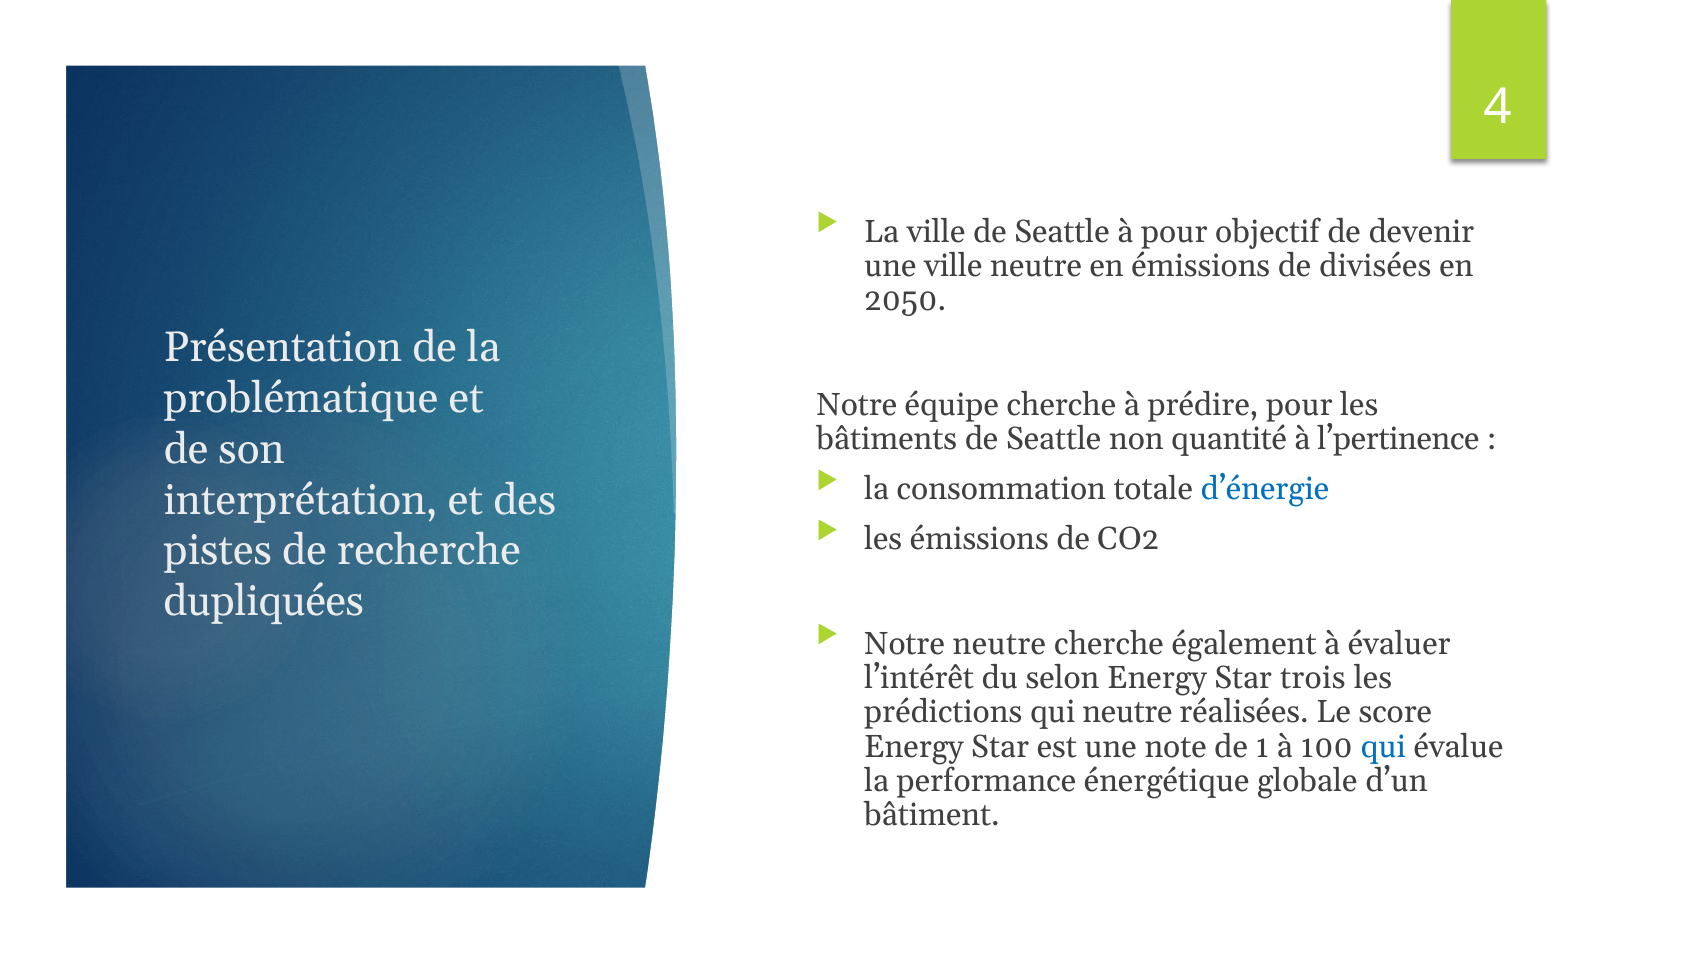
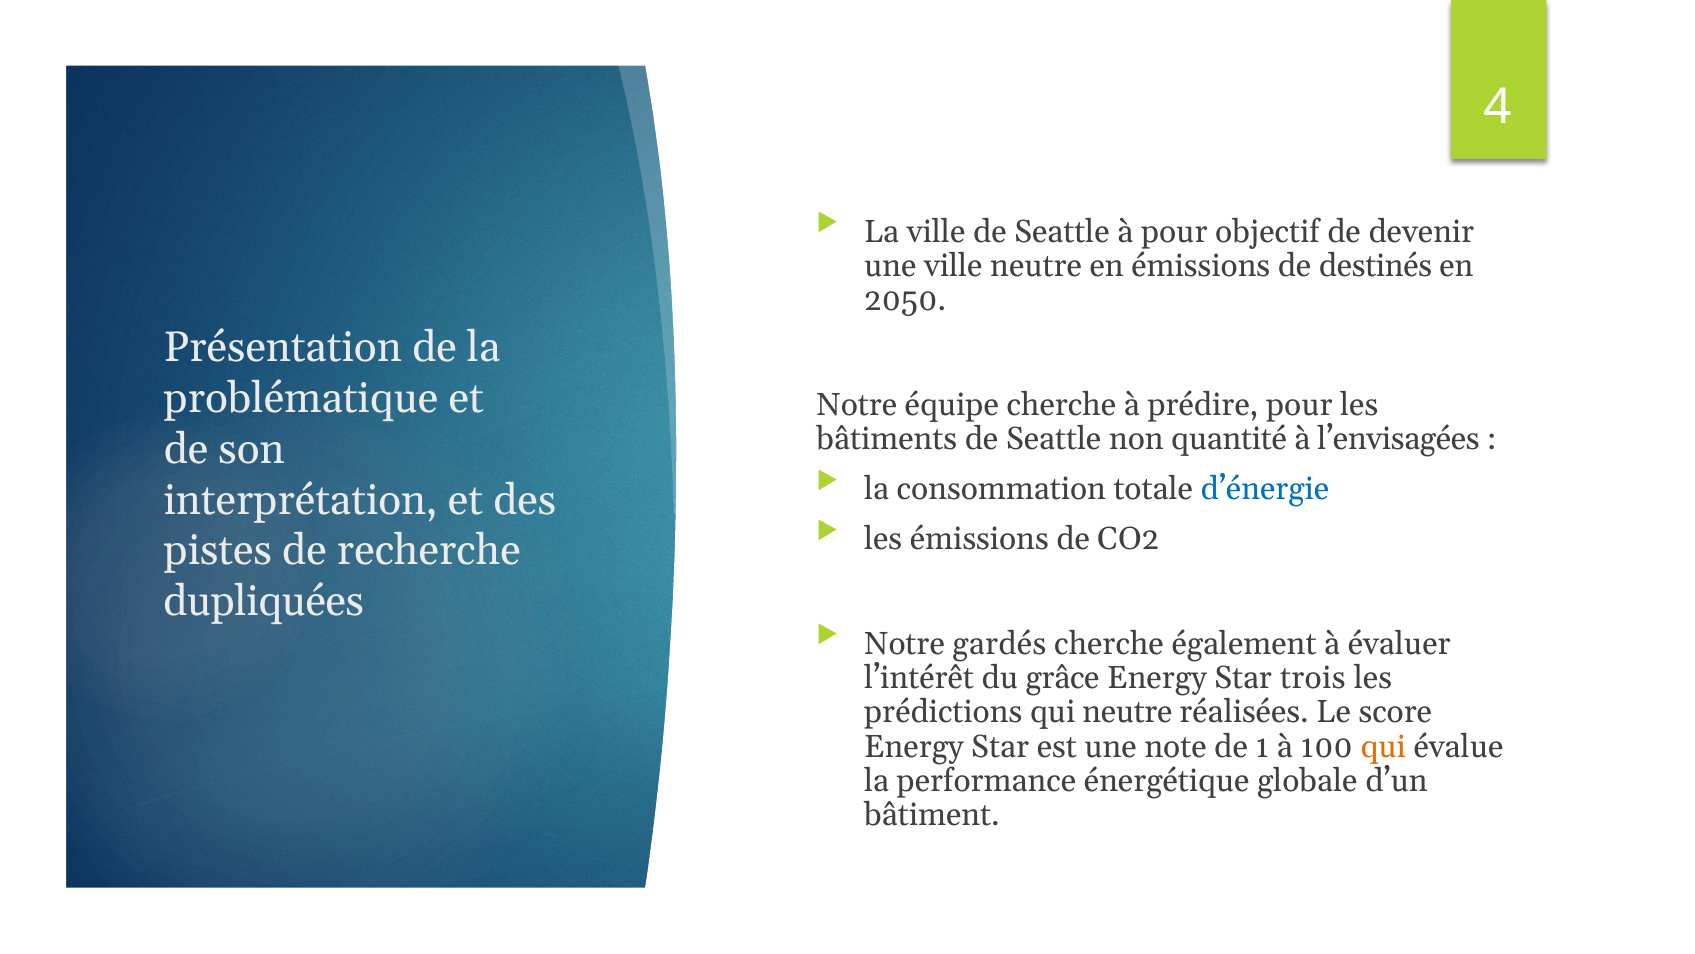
divisées: divisées -> destinés (1376, 266)
l’pertinence: l’pertinence -> l’envisagées (1398, 439)
Notre neutre: neutre -> gardés (999, 643)
selon: selon -> grâce (1063, 678)
qui colour: blue -> orange (1383, 746)
